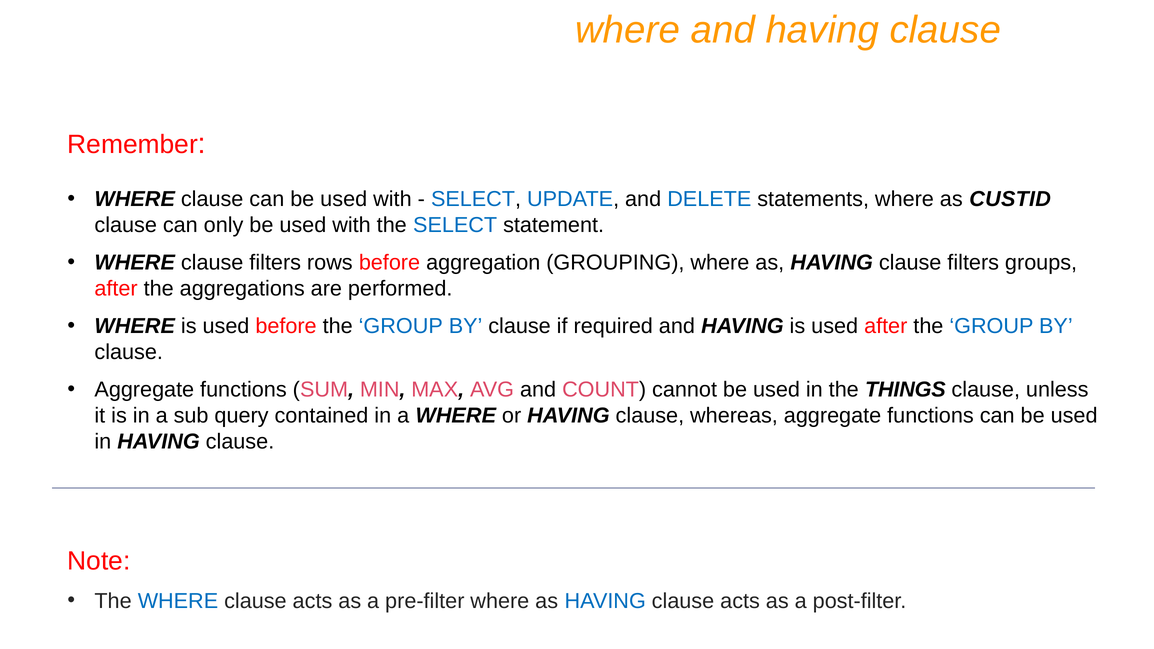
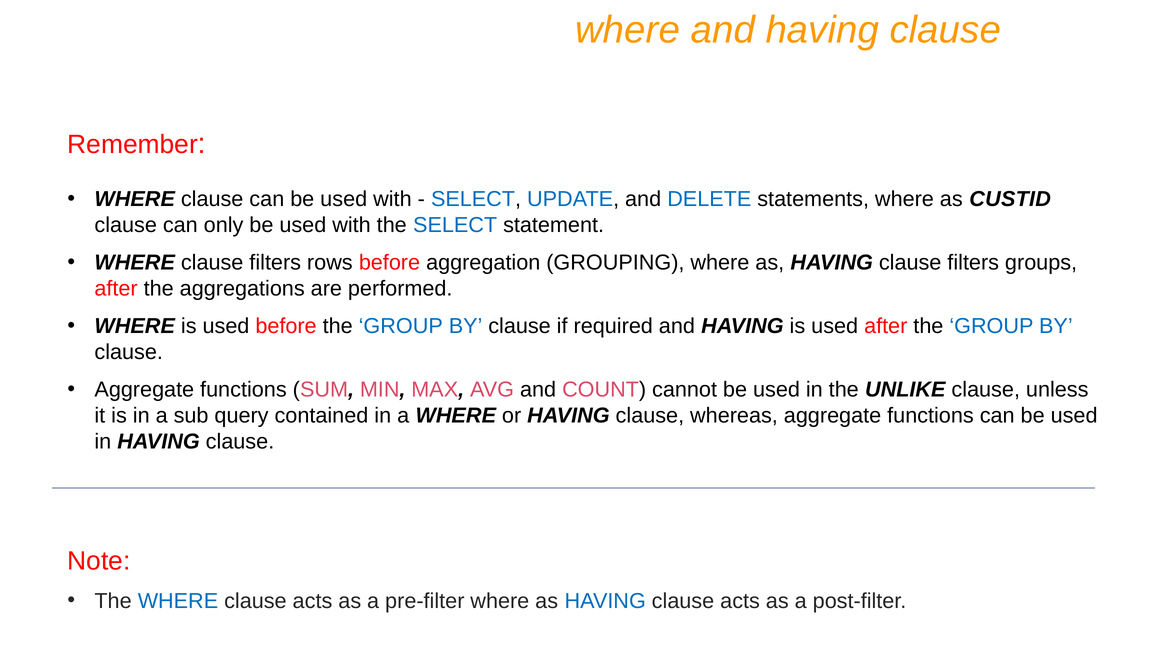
THINGS: THINGS -> UNLIKE (905, 390)
